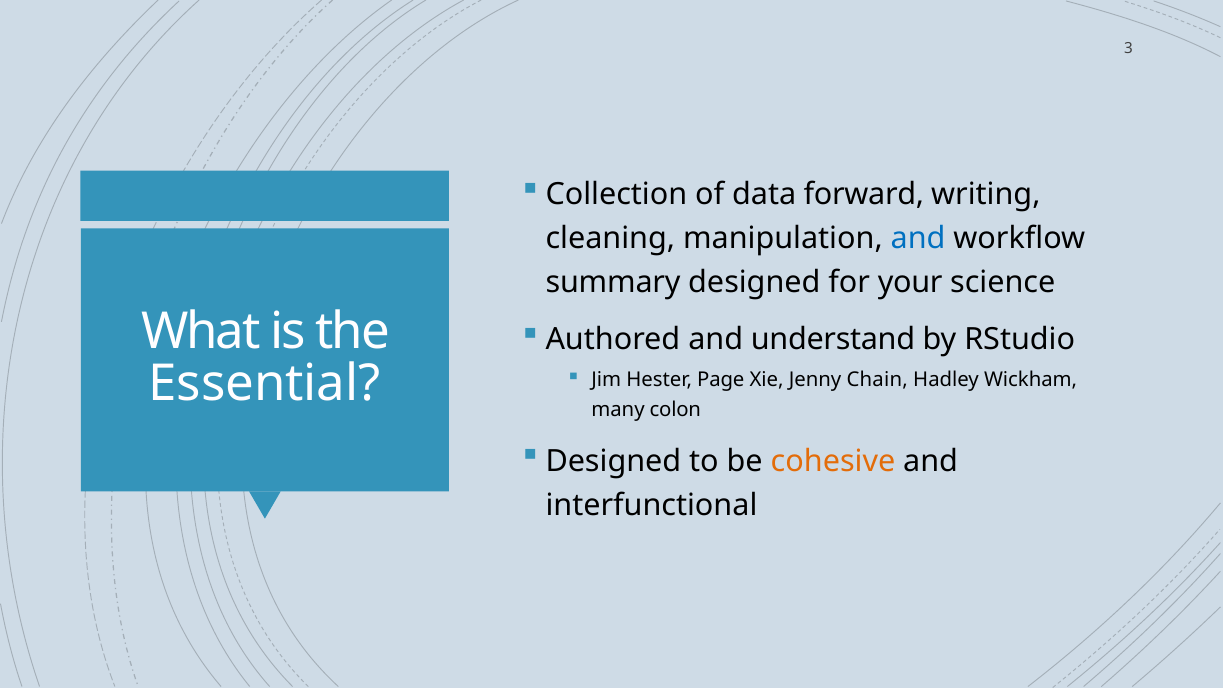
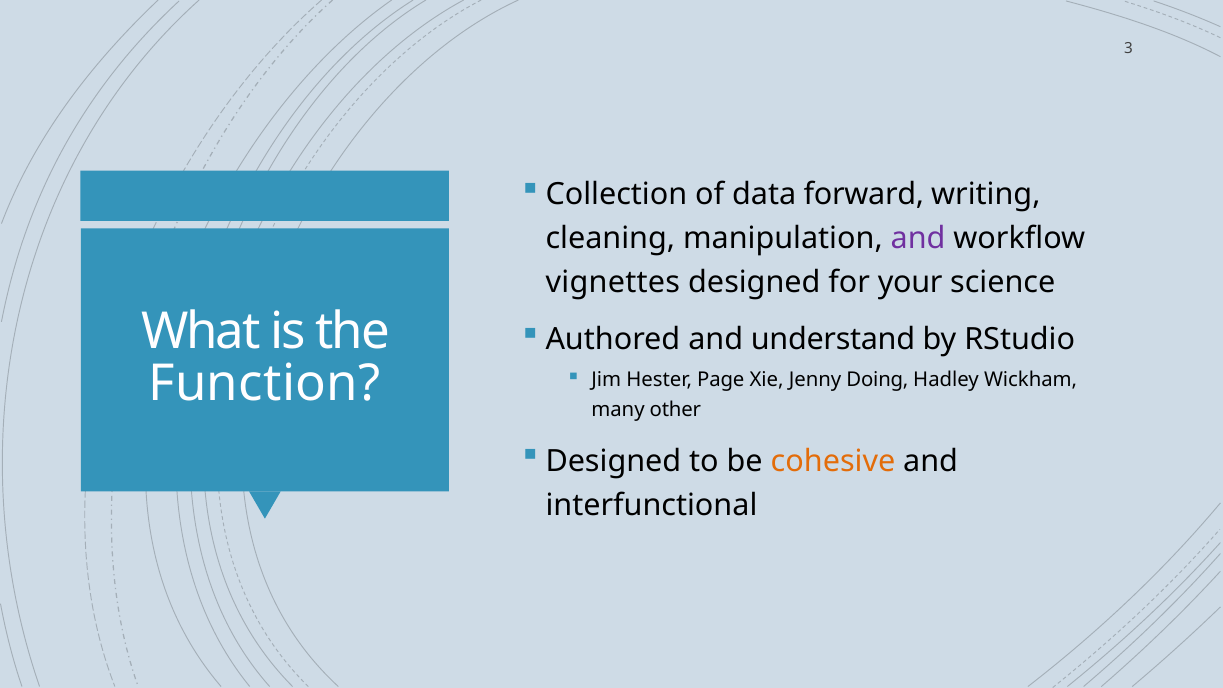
and colour: blue -> purple (918, 238)
summary: summary -> vignettes (613, 282)
Chain: Chain -> Doing (877, 380)
Essential: Essential -> Function (264, 384)
colon: colon -> other (675, 410)
